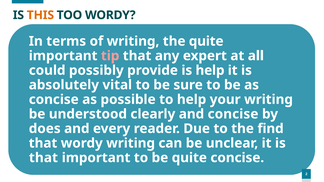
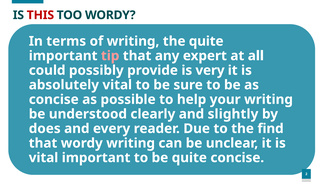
THIS colour: orange -> red (40, 15)
is help: help -> very (210, 70)
and concise: concise -> slightly (233, 114)
that: that -> vital (44, 158)
